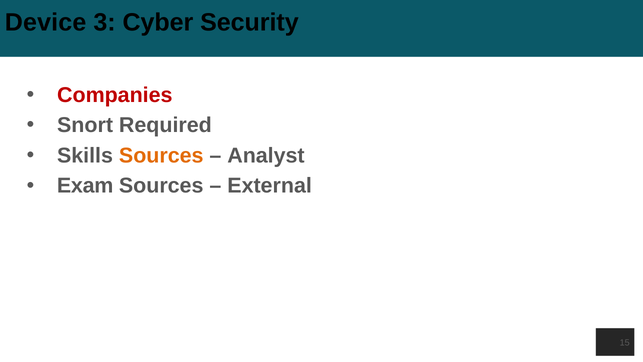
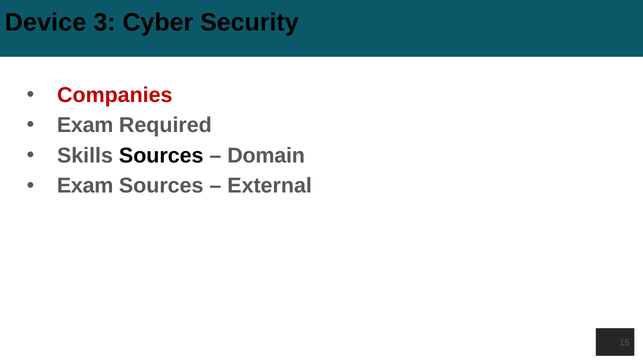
Snort: Snort -> Exam (85, 125)
Sources colour: orange -> black (161, 155)
Analyst: Analyst -> Domain (266, 155)
